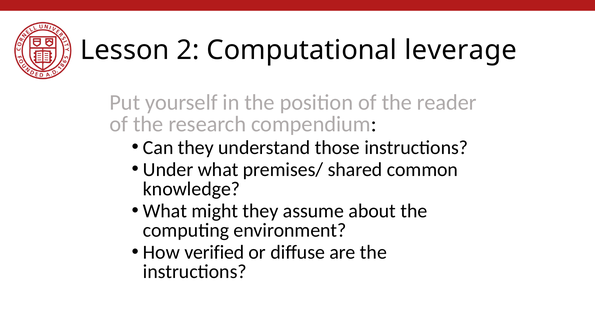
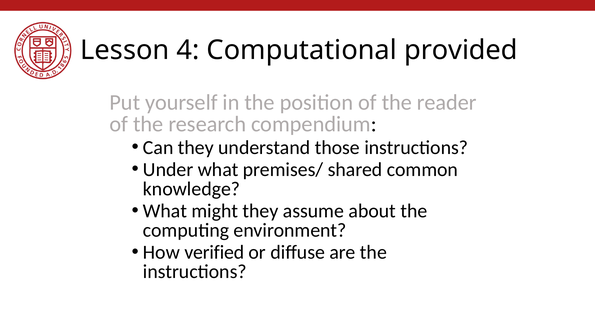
2: 2 -> 4 (188, 50)
leverage: leverage -> provided (461, 50)
